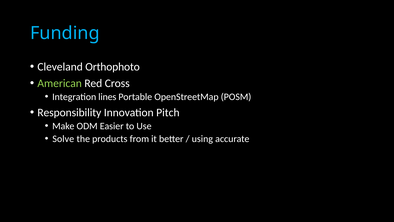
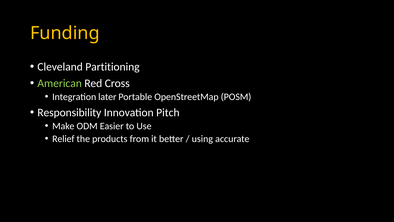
Funding colour: light blue -> yellow (65, 33)
Orthophoto: Orthophoto -> Partitioning (112, 67)
lines: lines -> later (107, 97)
Solve: Solve -> Relief (63, 139)
